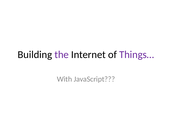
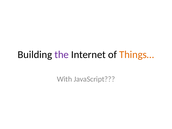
Things… colour: purple -> orange (137, 55)
